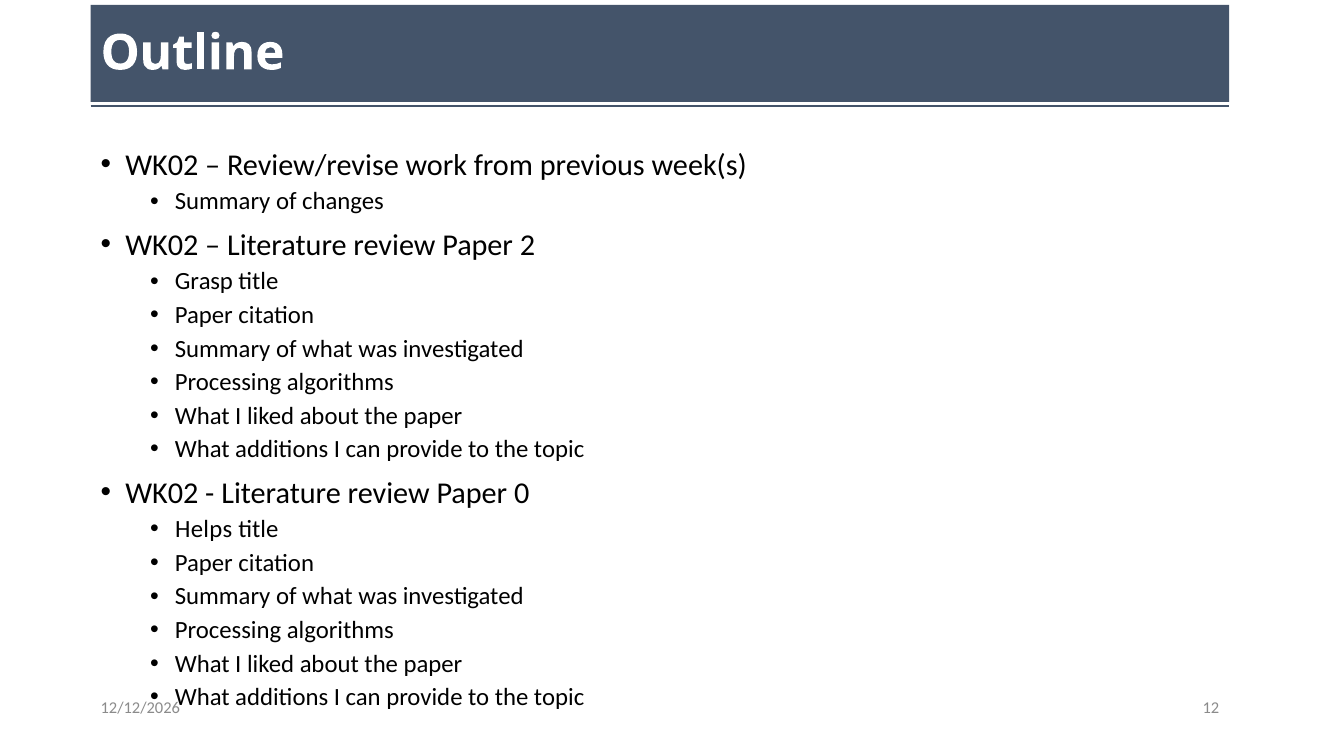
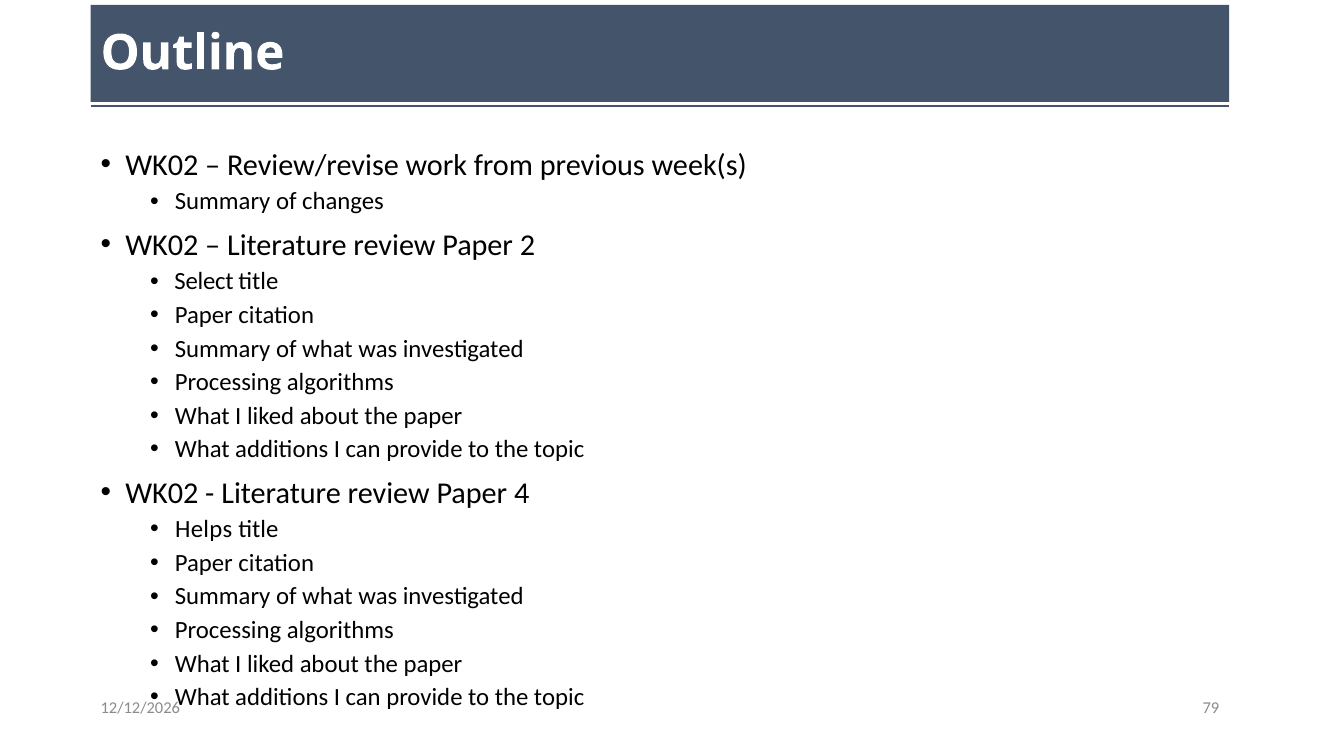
Grasp: Grasp -> Select (204, 282)
0: 0 -> 4 (522, 493)
12: 12 -> 79 (1211, 709)
